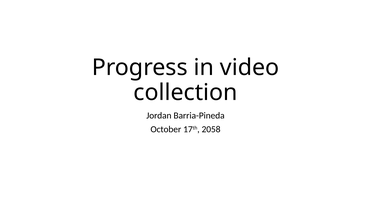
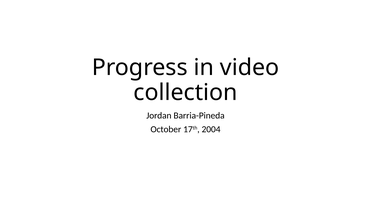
2058: 2058 -> 2004 (211, 130)
